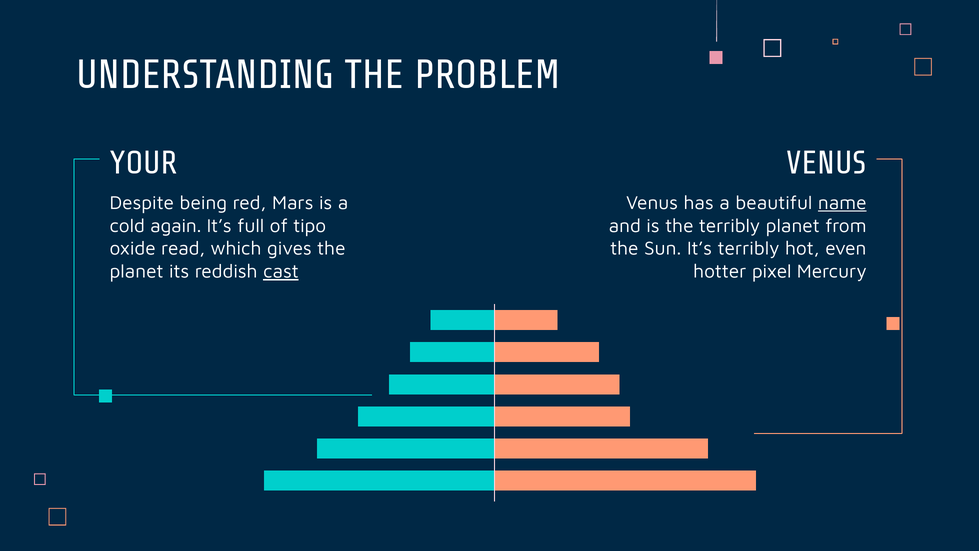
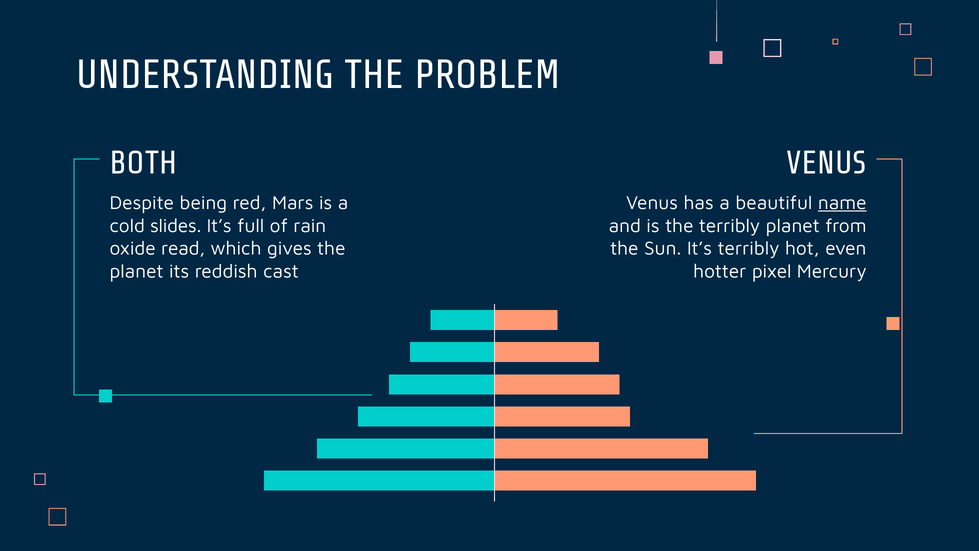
YOUR: YOUR -> BOTH (143, 163)
again: again -> slides (176, 226)
tipo: tipo -> rain (310, 226)
cast underline: present -> none (281, 271)
